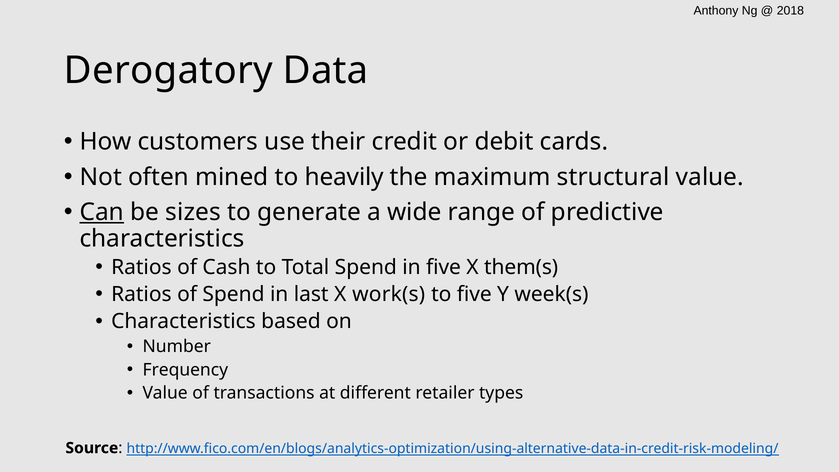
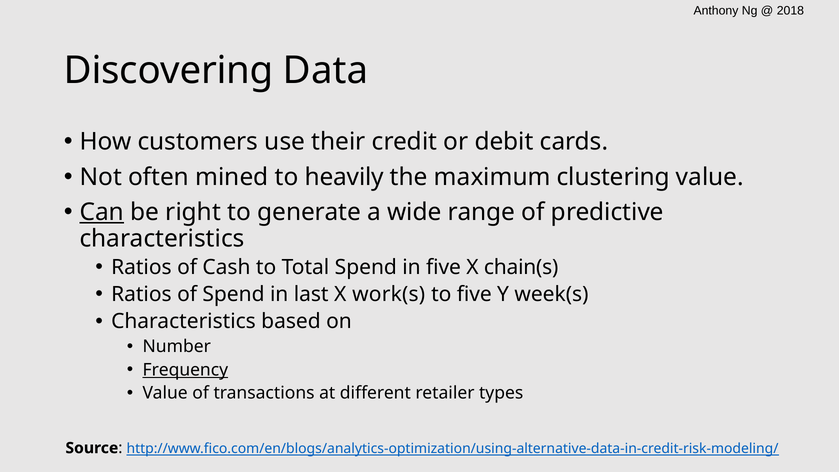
Derogatory: Derogatory -> Discovering (169, 70)
structural: structural -> clustering (613, 177)
sizes: sizes -> right (193, 212)
them(s: them(s -> chain(s (521, 267)
Frequency underline: none -> present (185, 370)
